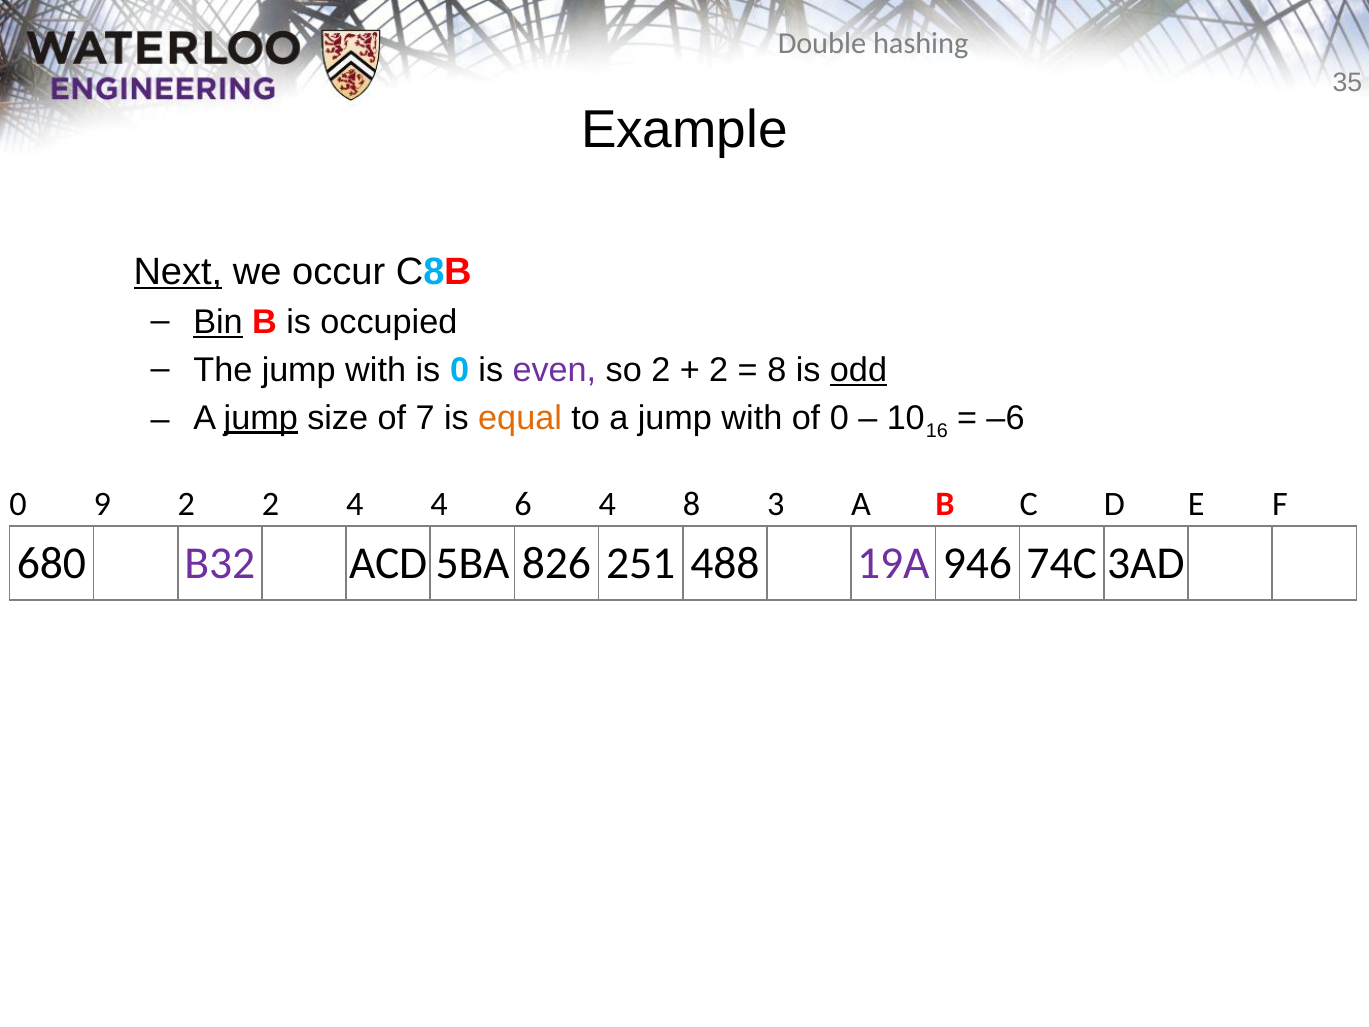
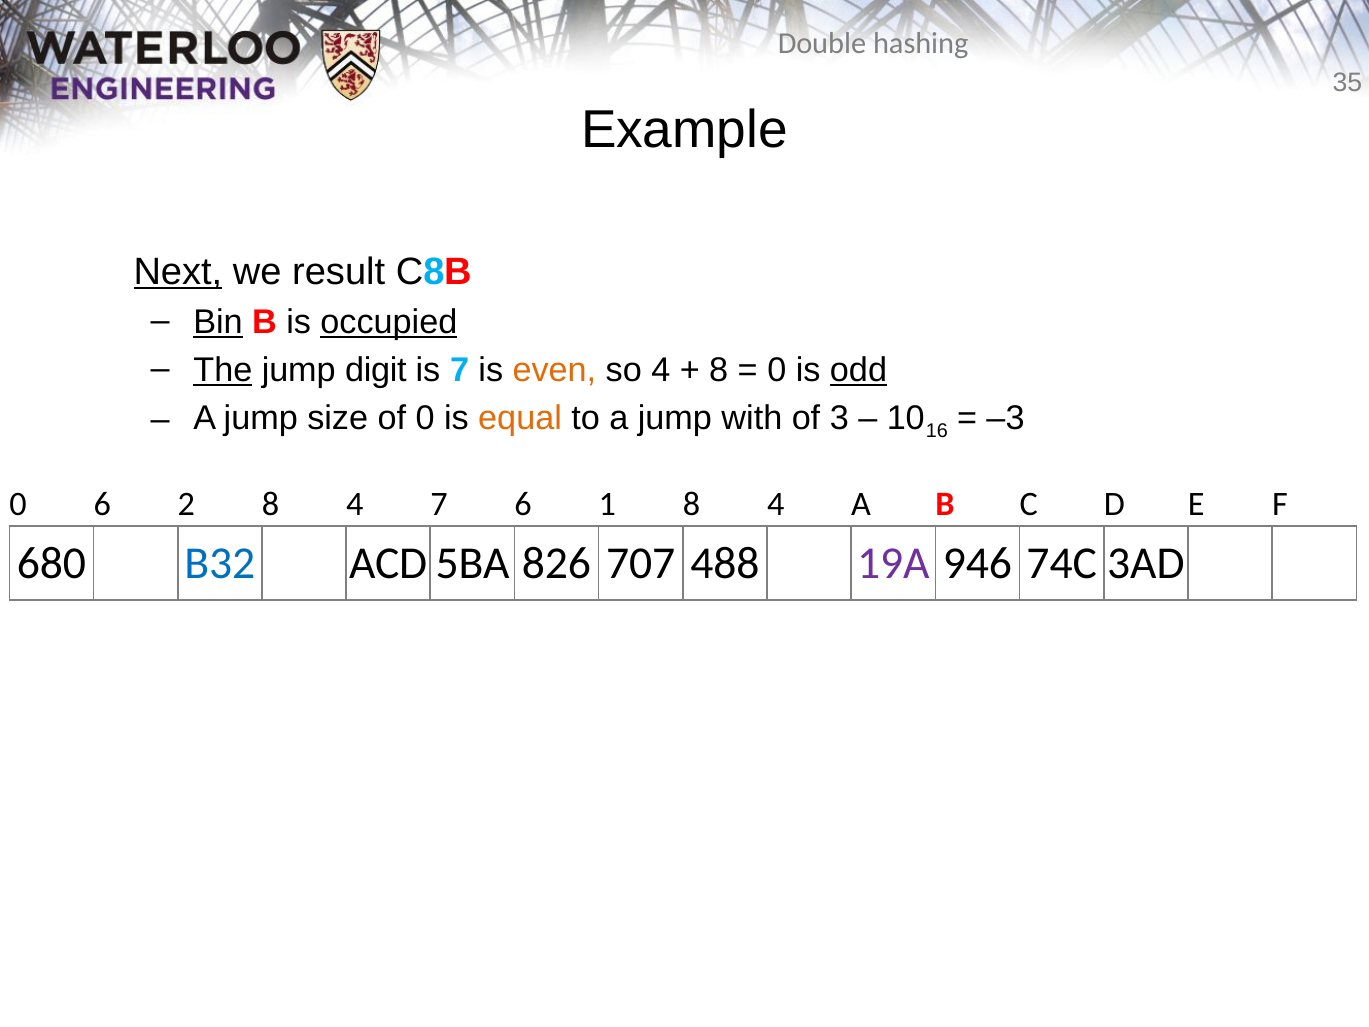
occur: occur -> result (339, 272)
occupied underline: none -> present (389, 322)
The underline: none -> present (223, 370)
with: with -> digit (376, 370)
is 0: 0 -> 7 (460, 370)
even colour: purple -> orange (554, 370)
so 2: 2 -> 4 (661, 370)
2: 2 -> 8 (719, 370)
8: 8 -> 0 (777, 370)
jump underline: present -> none (261, 418)
of 7: 7 -> 0 (425, 418)
of 0: 0 -> 3 (839, 418)
–6: –6 -> –3 (1006, 418)
0 9: 9 -> 6 (102, 504)
2 2: 2 -> 8 (271, 504)
4 4: 4 -> 7 (439, 504)
6 4: 4 -> 1 (607, 504)
3: 3 -> 4 (776, 504)
B32 colour: purple -> blue (220, 563)
251: 251 -> 707 (641, 563)
